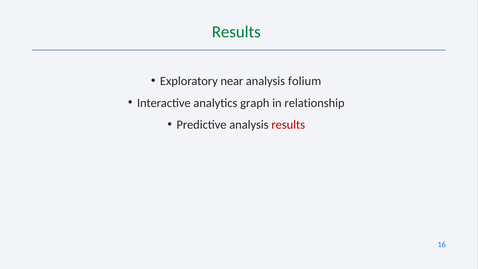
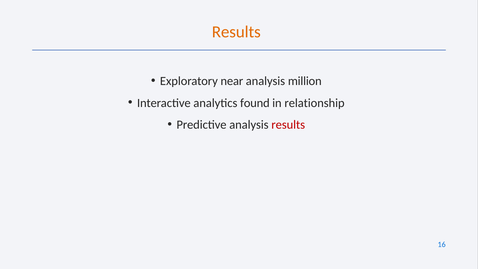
Results colour: green -> orange (236, 32)
folium: folium -> million (305, 81)
graph: graph -> found (255, 103)
